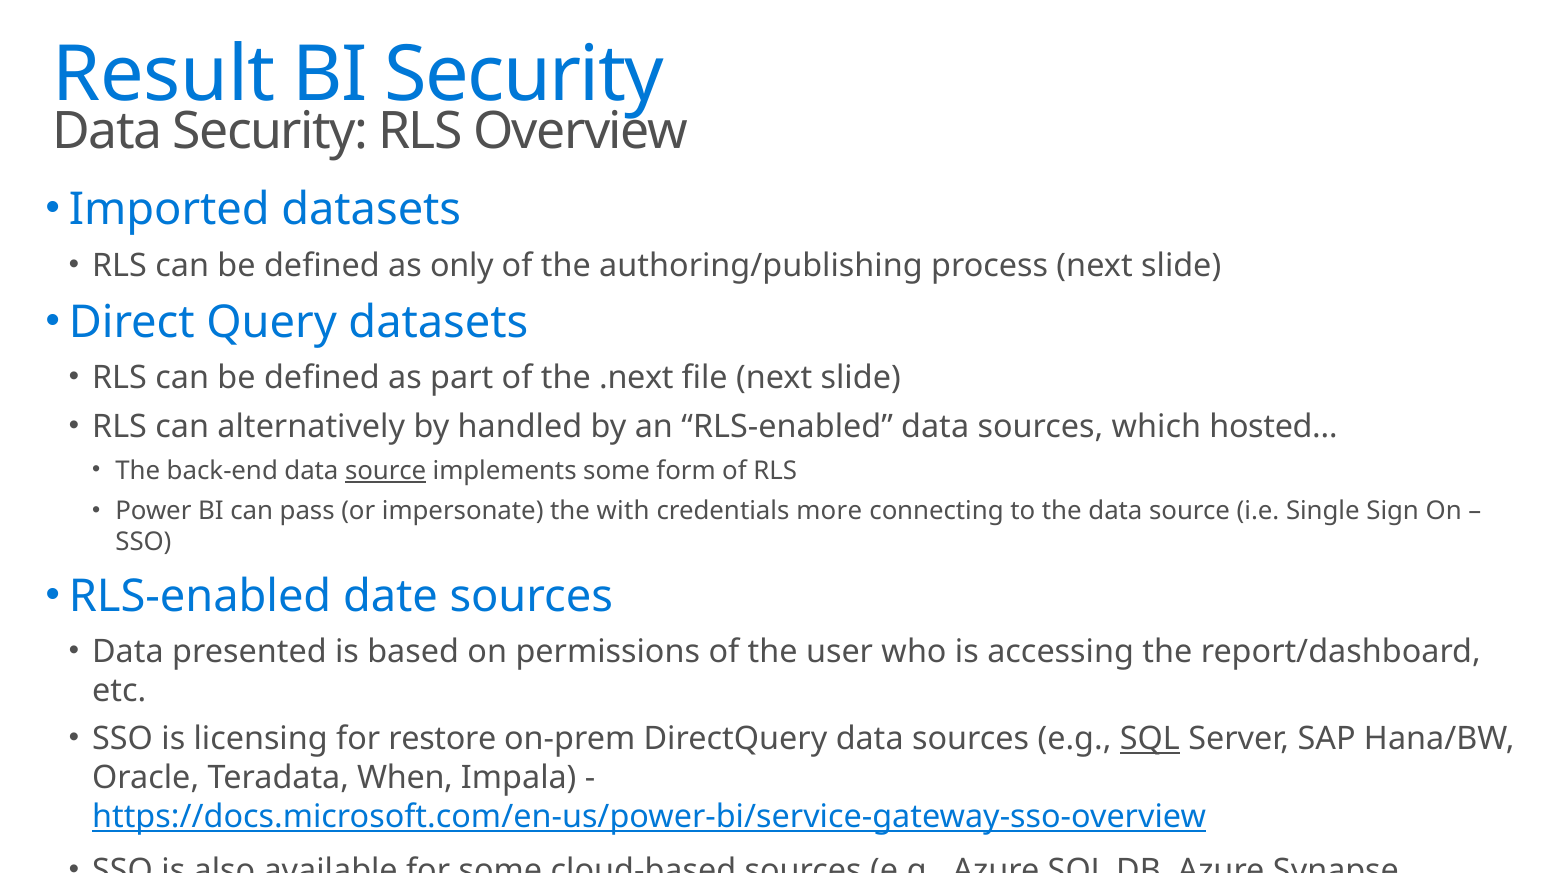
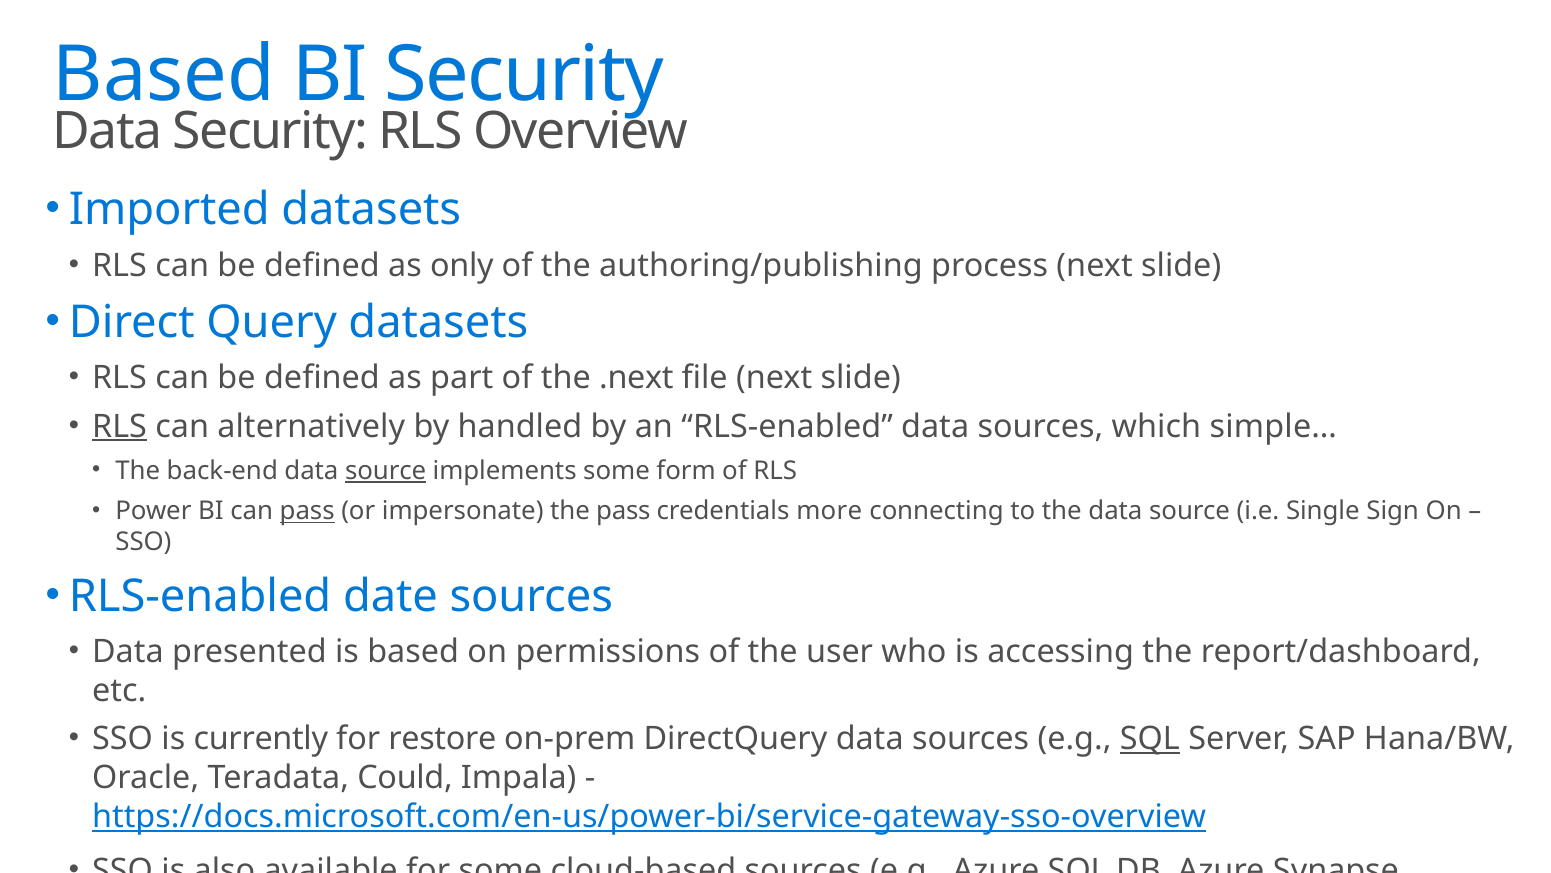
Result: Result -> Based (164, 75)
RLS underline: none -> present (120, 426)
hosted…: hosted… -> simple… (1273, 426)
pass underline: none -> present (307, 511)
the with: with -> pass (623, 511)
licensing: licensing -> currently (261, 738)
When: When -> Could (405, 777)
